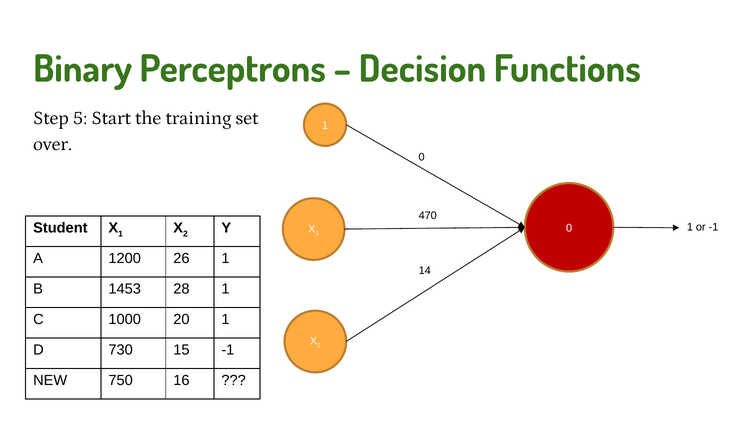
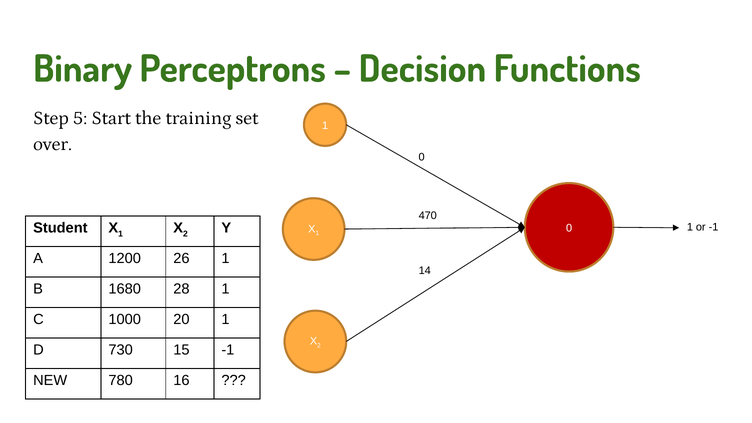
1453: 1453 -> 1680 (125, 289)
750: 750 -> 780 (121, 381)
